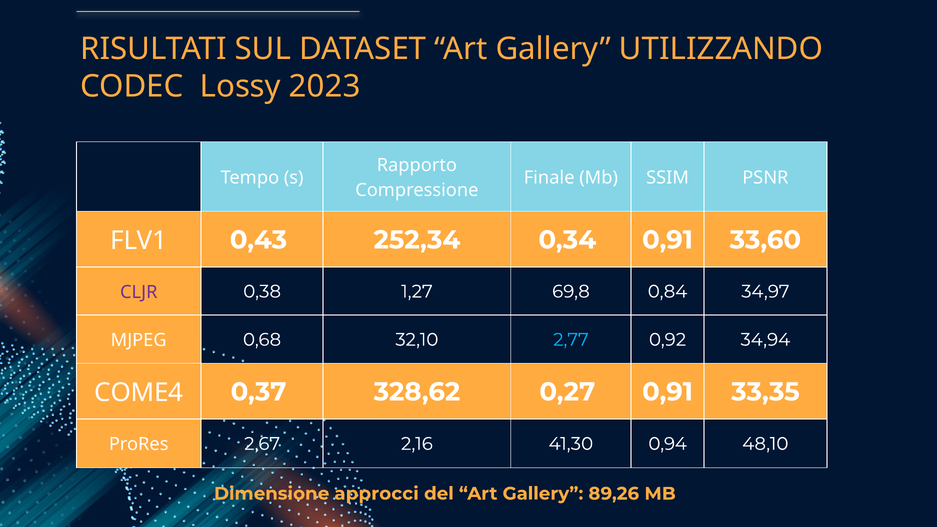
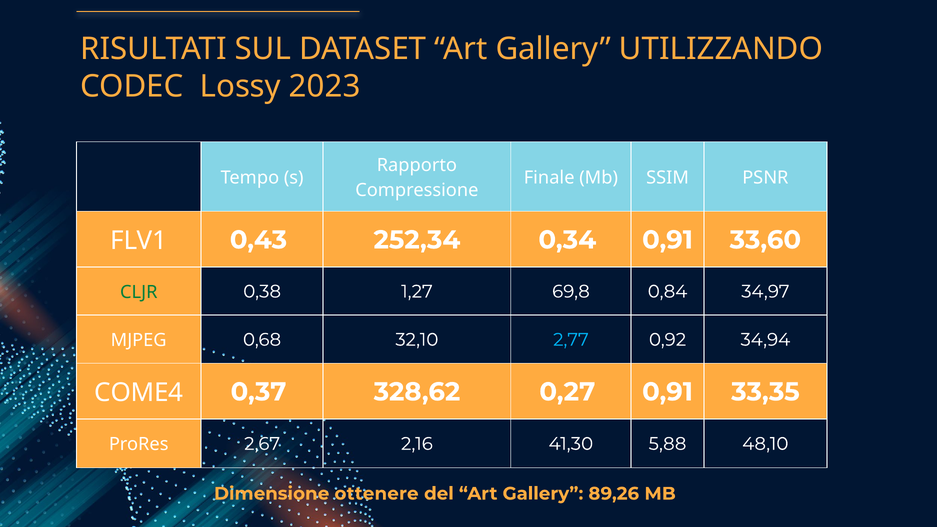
CLJR colour: purple -> green (139, 292)
0,94: 0,94 -> 5,88 (668, 444)
approcci: approcci -> ottenere (377, 494)
